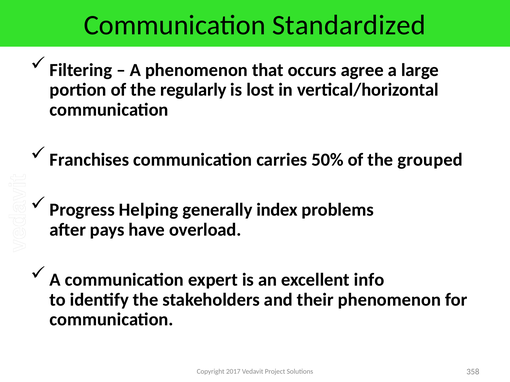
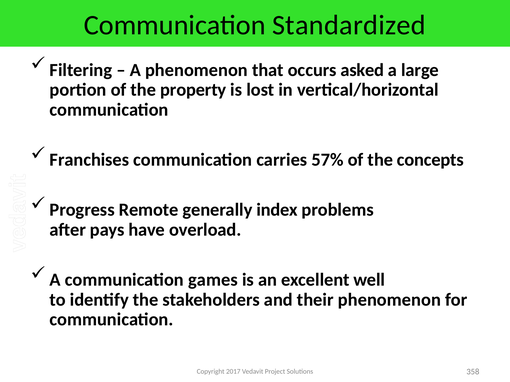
agree: agree -> asked (362, 70)
regularly: regularly -> property (193, 90)
50%: 50% -> 57% (327, 160)
grouped: grouped -> concepts (430, 160)
Helping: Helping -> Remote (149, 210)
expert: expert -> games (213, 280)
info: info -> well (369, 280)
